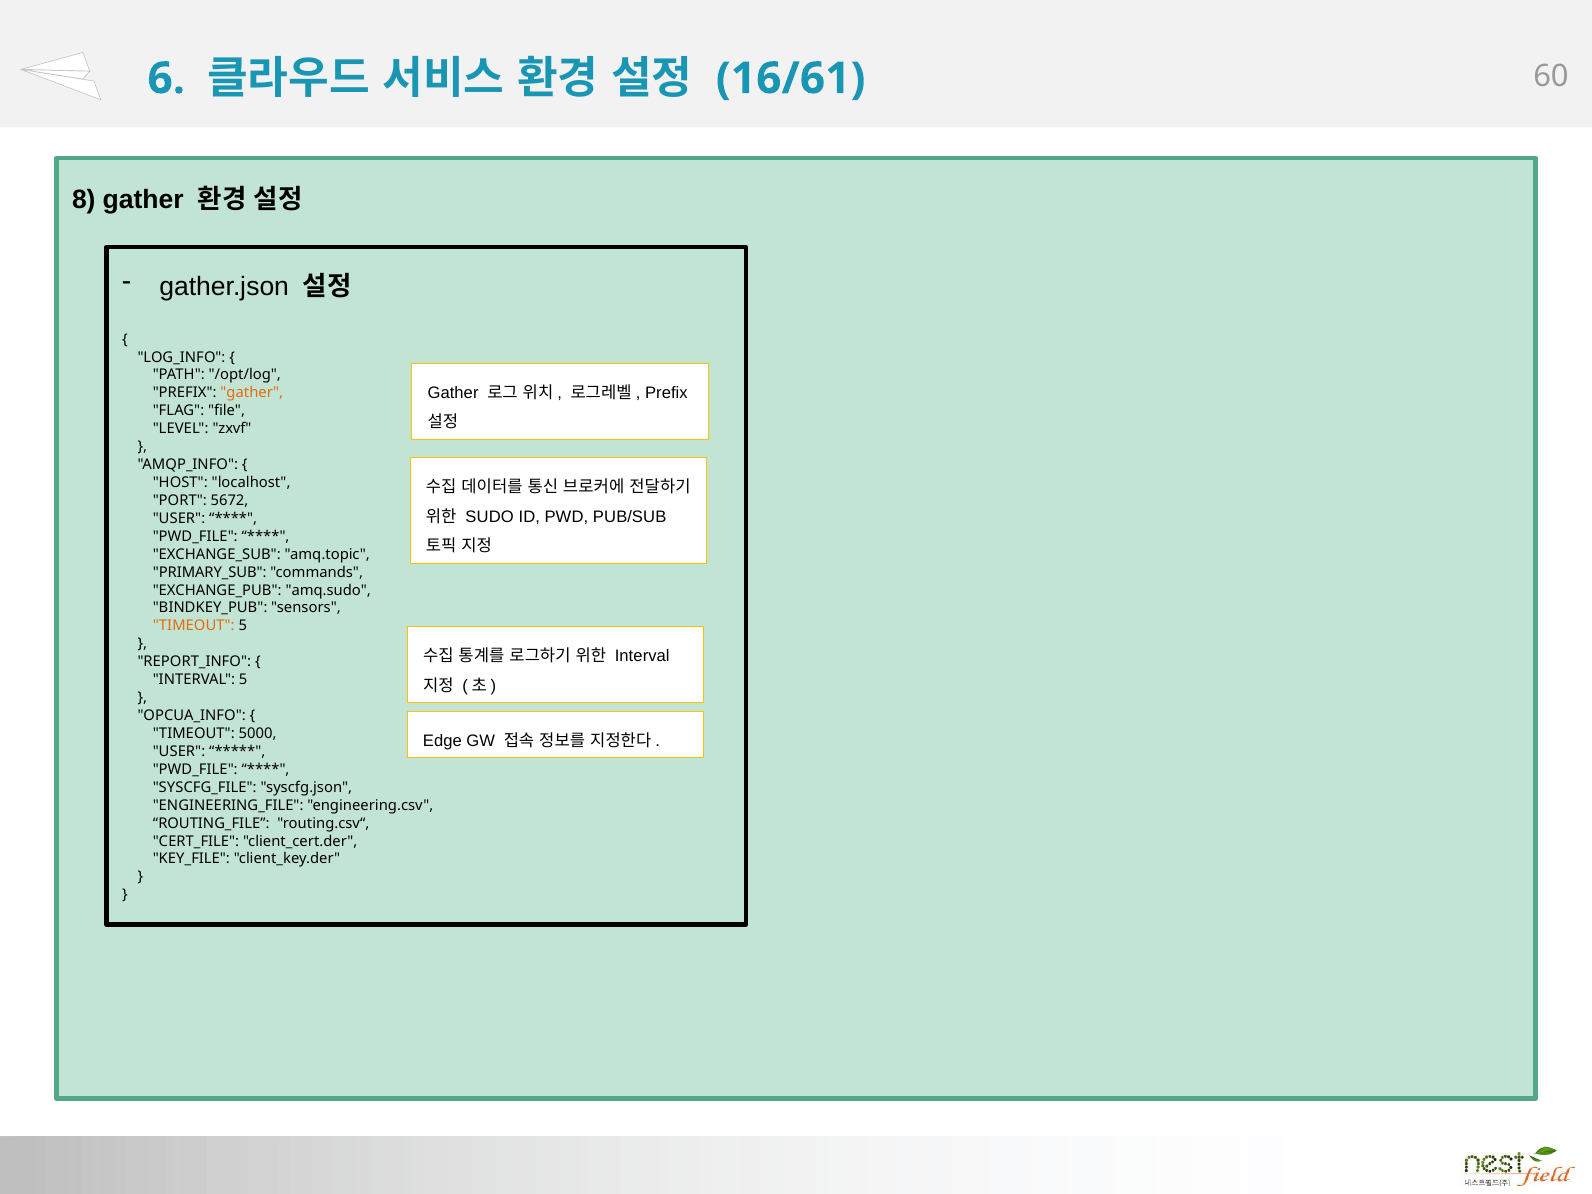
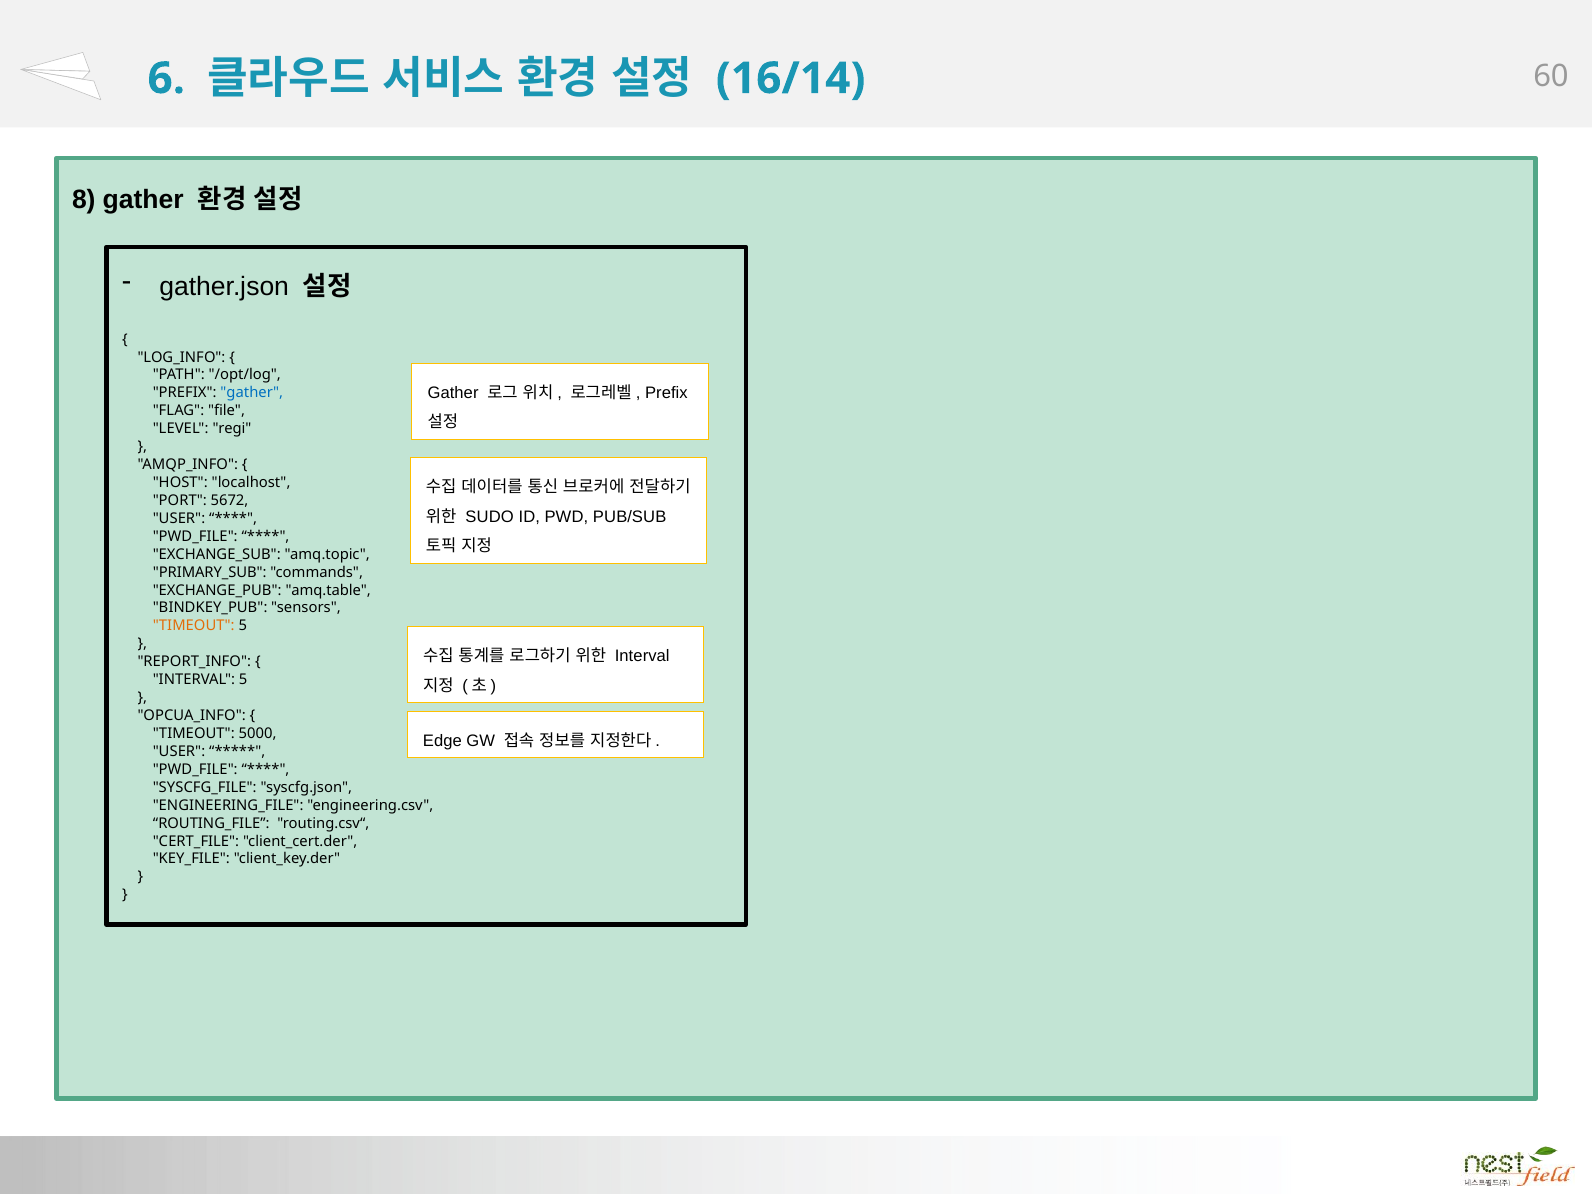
16/61: 16/61 -> 16/14 (791, 79)
gather colour: orange -> blue (252, 393)
zxvf: zxvf -> regi (232, 429)
amq.sudo: amq.sudo -> amq.table (328, 590)
